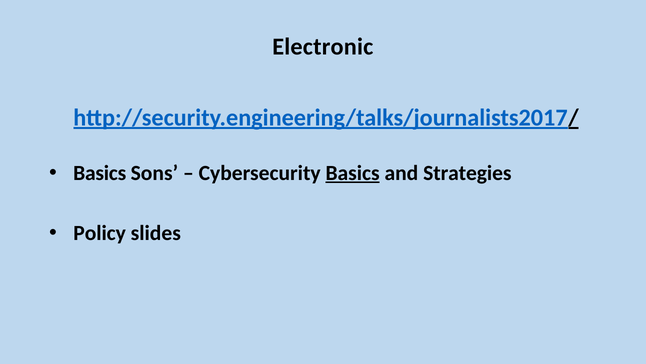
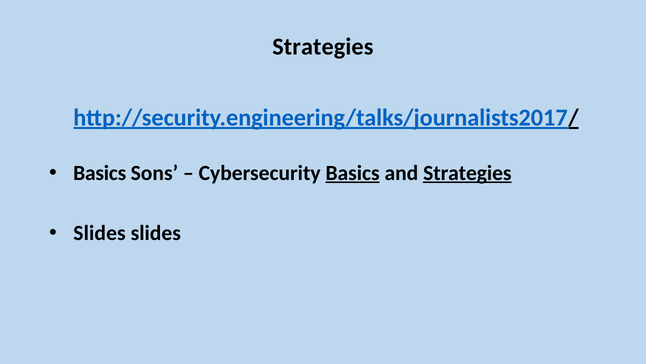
Electronic: Electronic -> Strategies (323, 47)
Strategies underline: none -> present (467, 173)
Policy: Policy -> Slides (100, 233)
